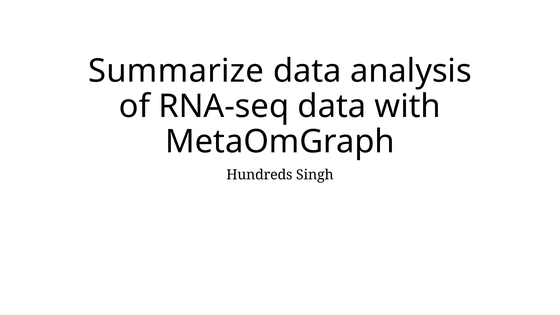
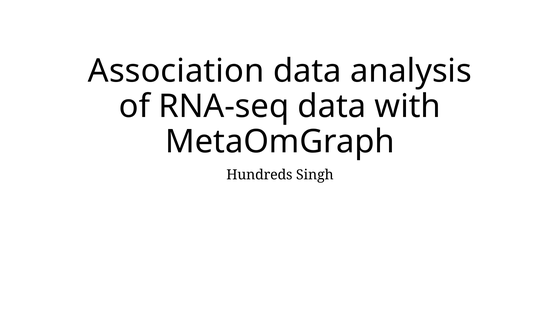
Summarize: Summarize -> Association (176, 71)
